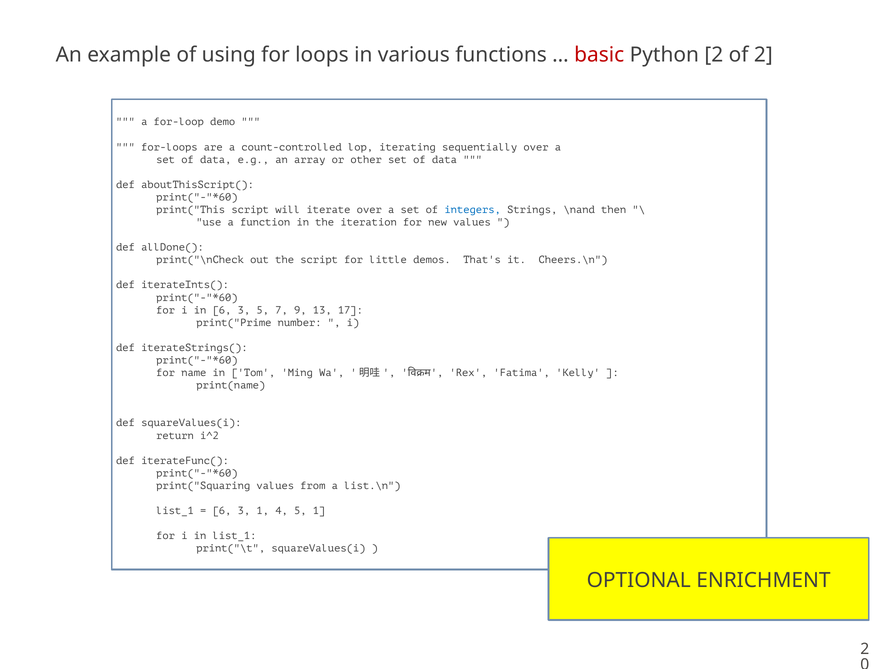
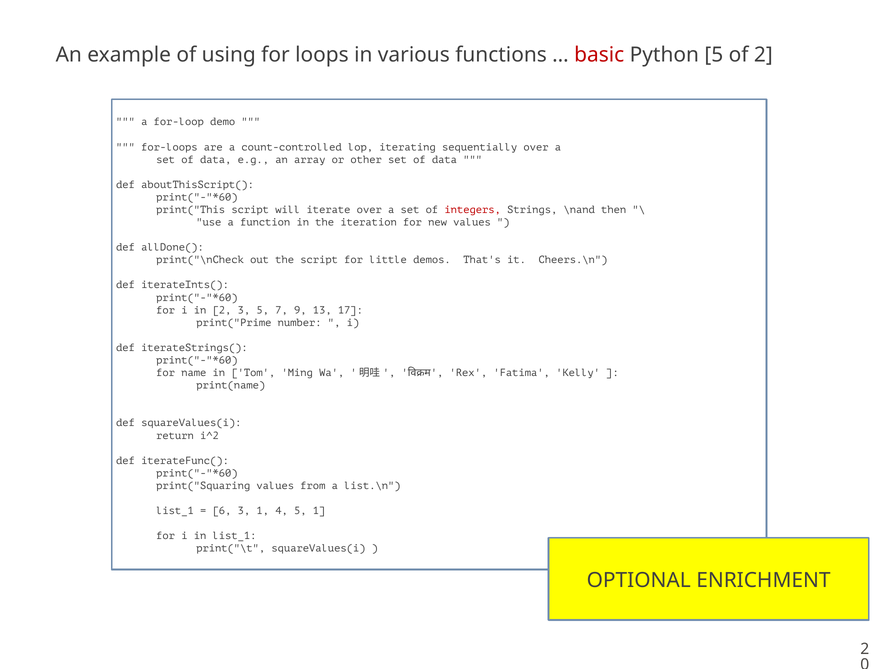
Python 2: 2 -> 5 (714, 55)
integers colour: blue -> red (473, 210)
in 6: 6 -> 2 (222, 310)
